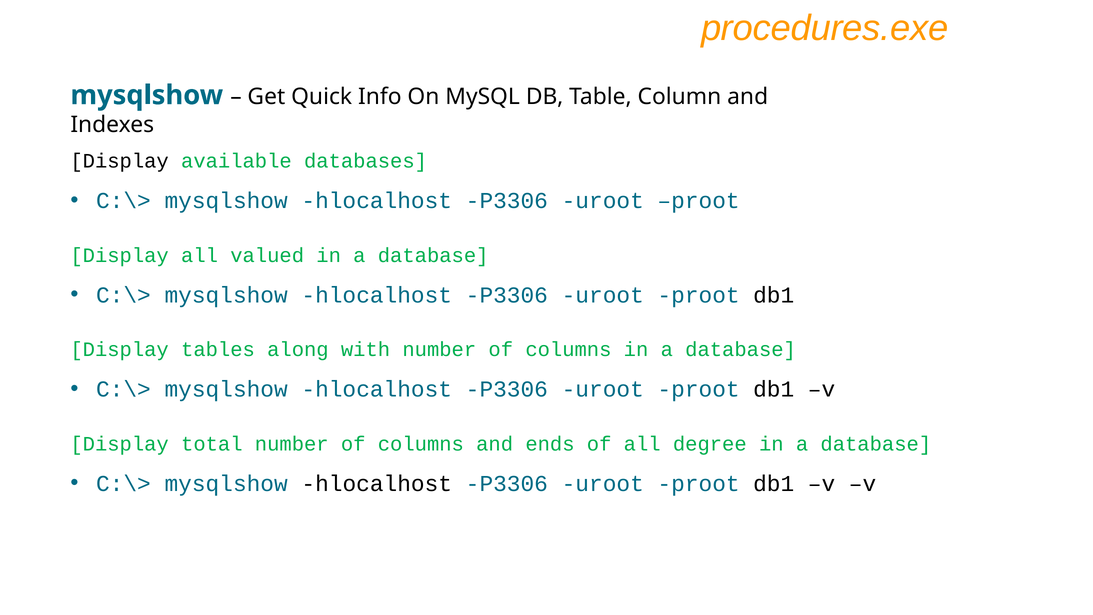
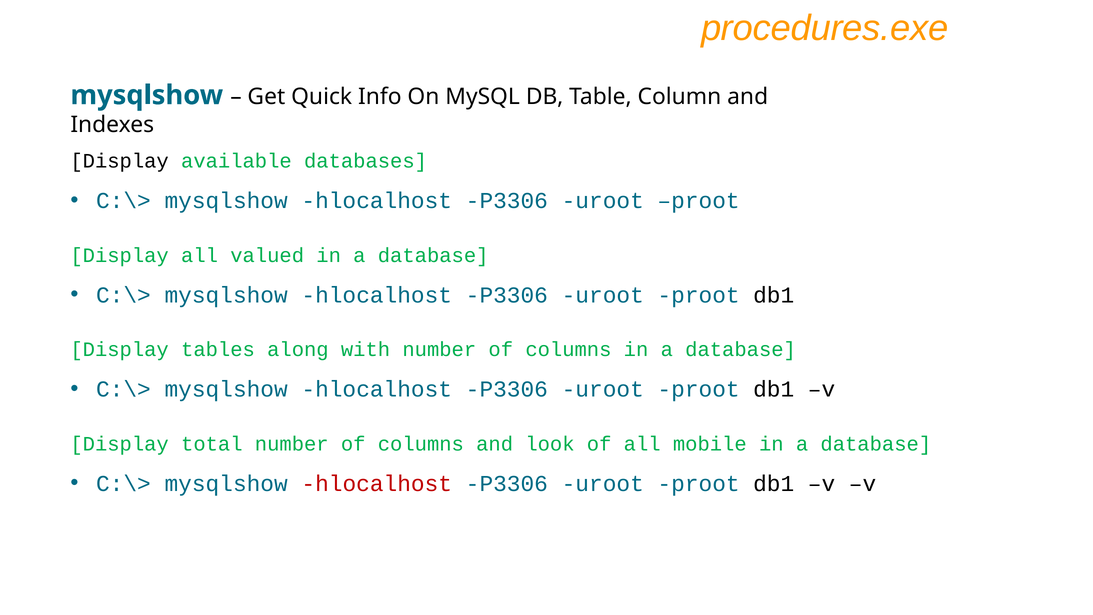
ends: ends -> look (550, 444)
degree: degree -> mobile (710, 444)
hlocalhost colour: black -> red (377, 483)
